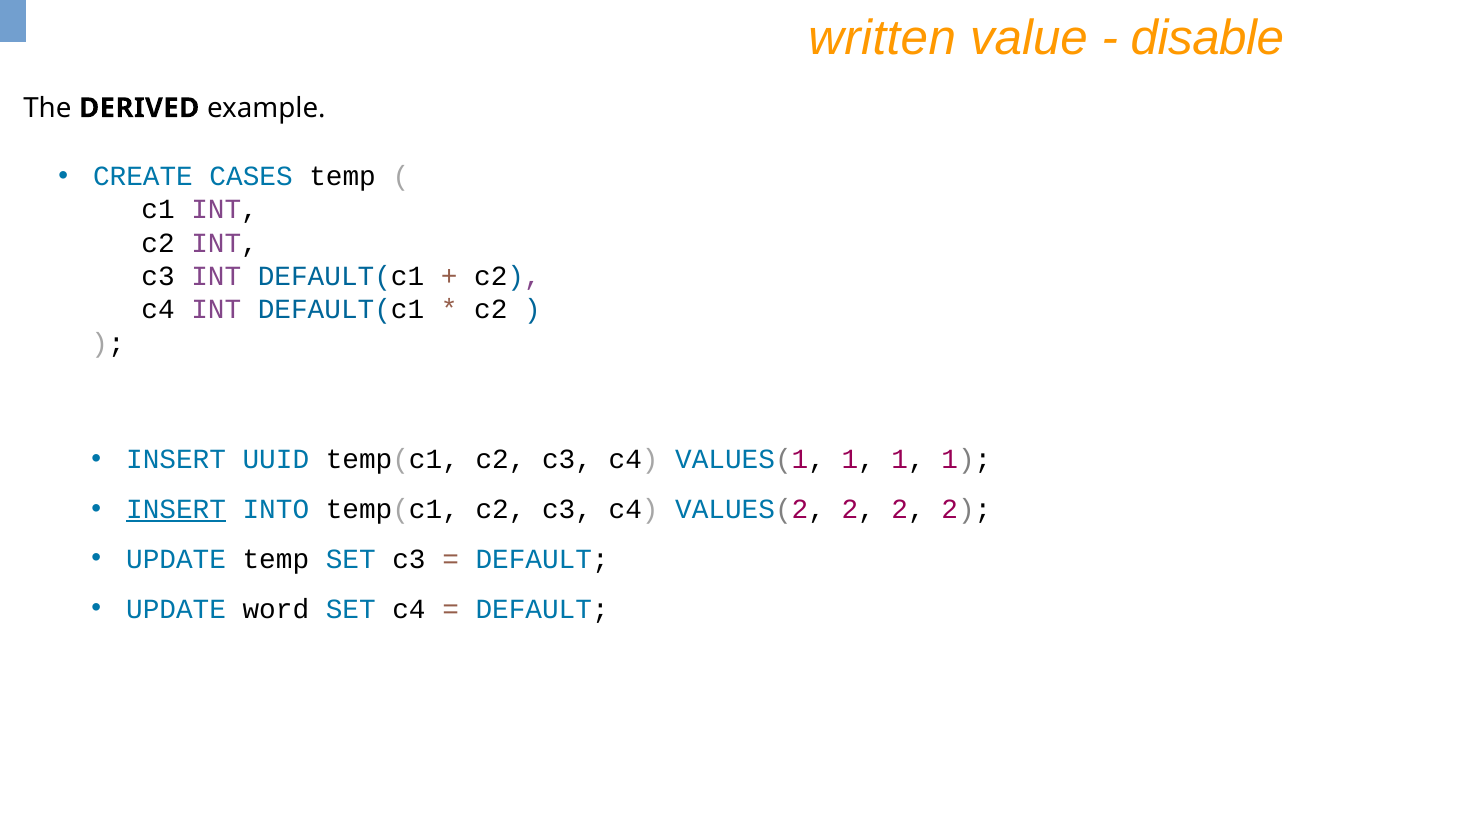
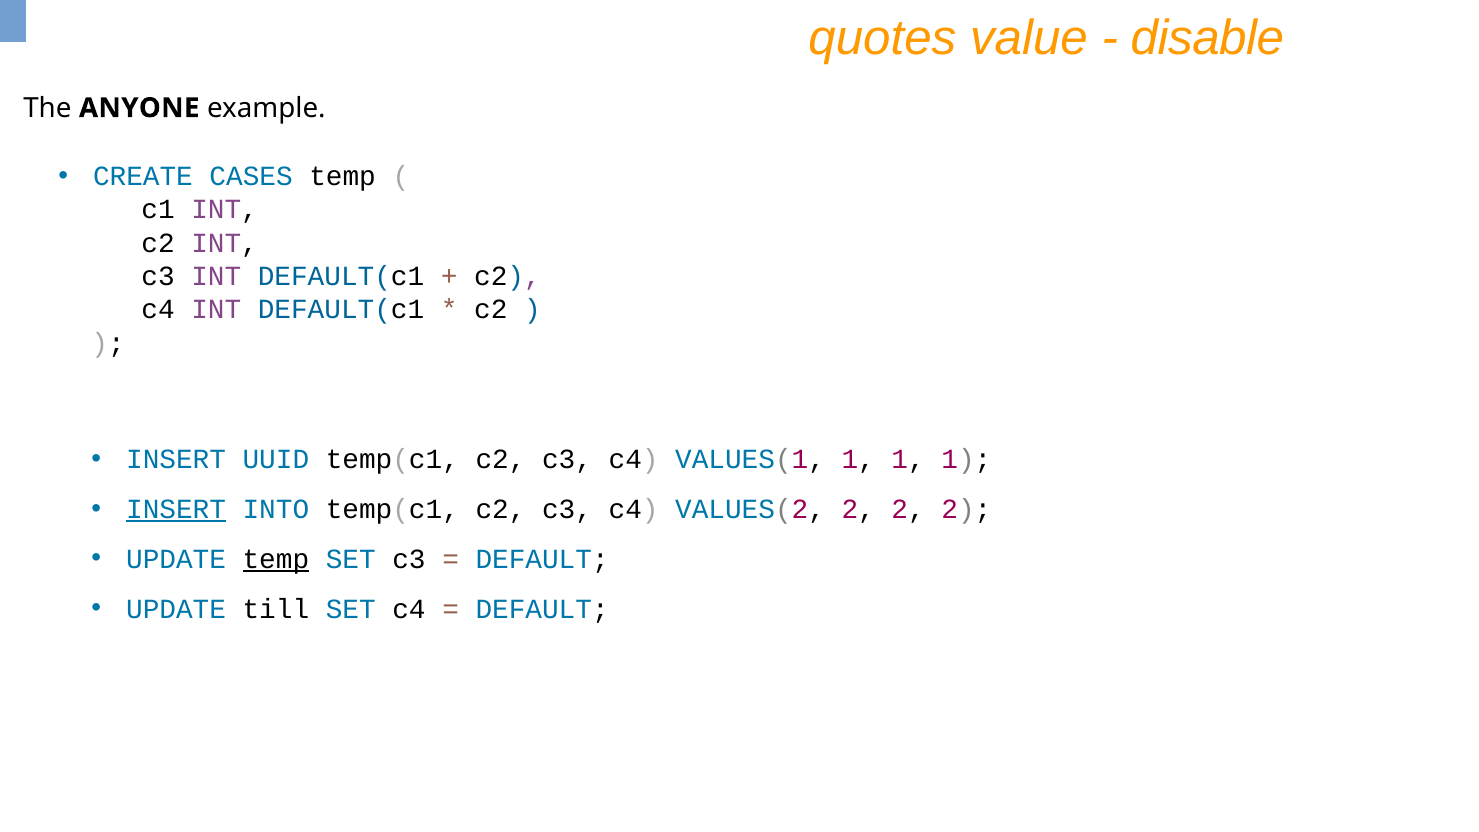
written: written -> quotes (882, 38)
DERIVED: DERIVED -> ANYONE (139, 108)
temp underline: none -> present (276, 559)
word: word -> till (276, 609)
